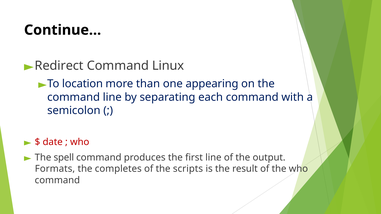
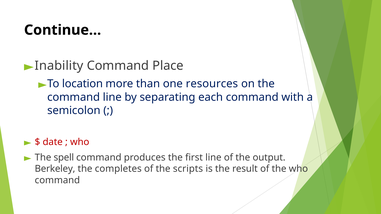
Redirect: Redirect -> Inability (59, 66)
Linux: Linux -> Place (168, 66)
appearing: appearing -> resources (212, 84)
Formats: Formats -> Berkeley (55, 169)
